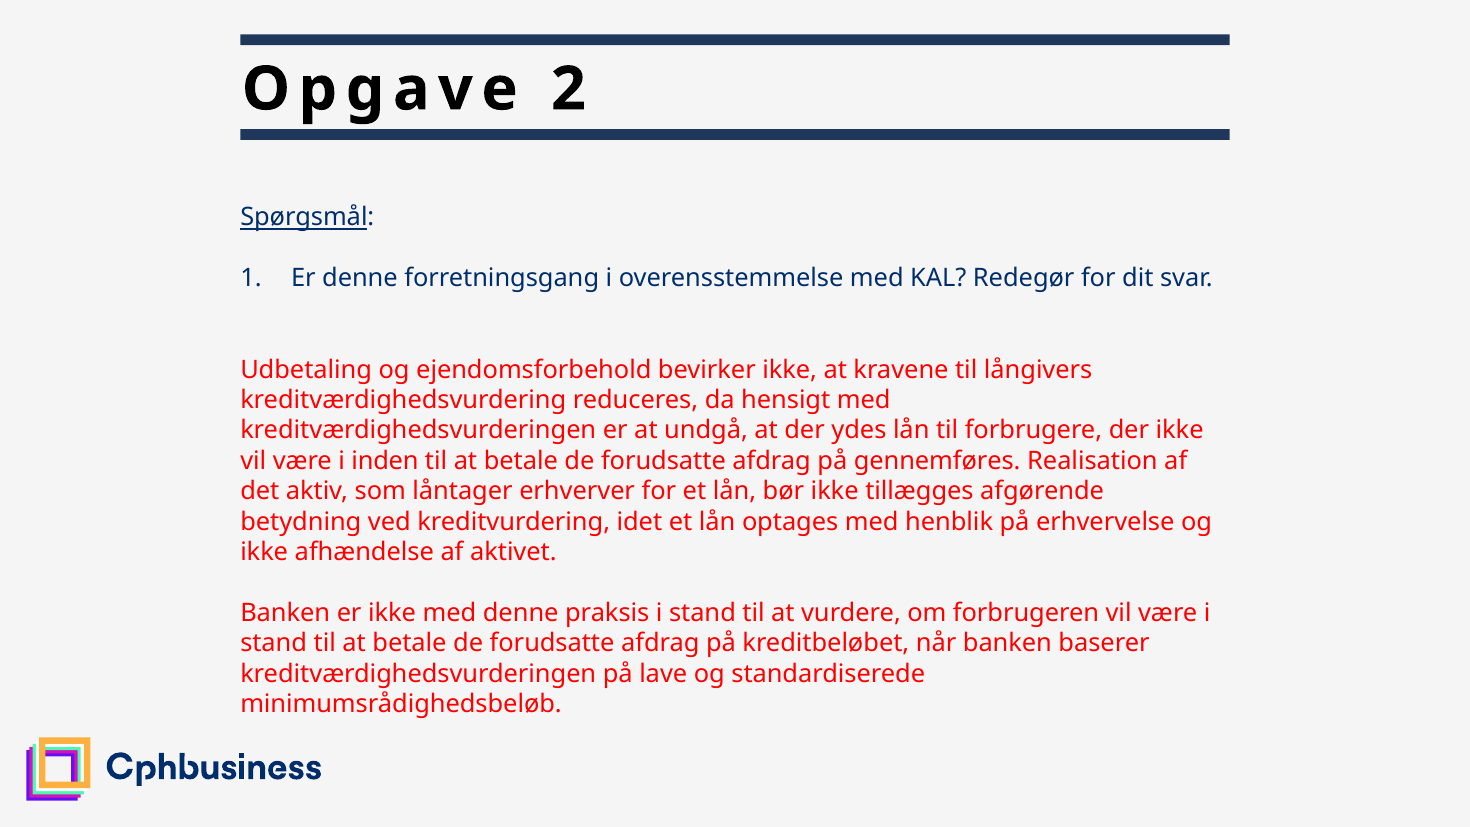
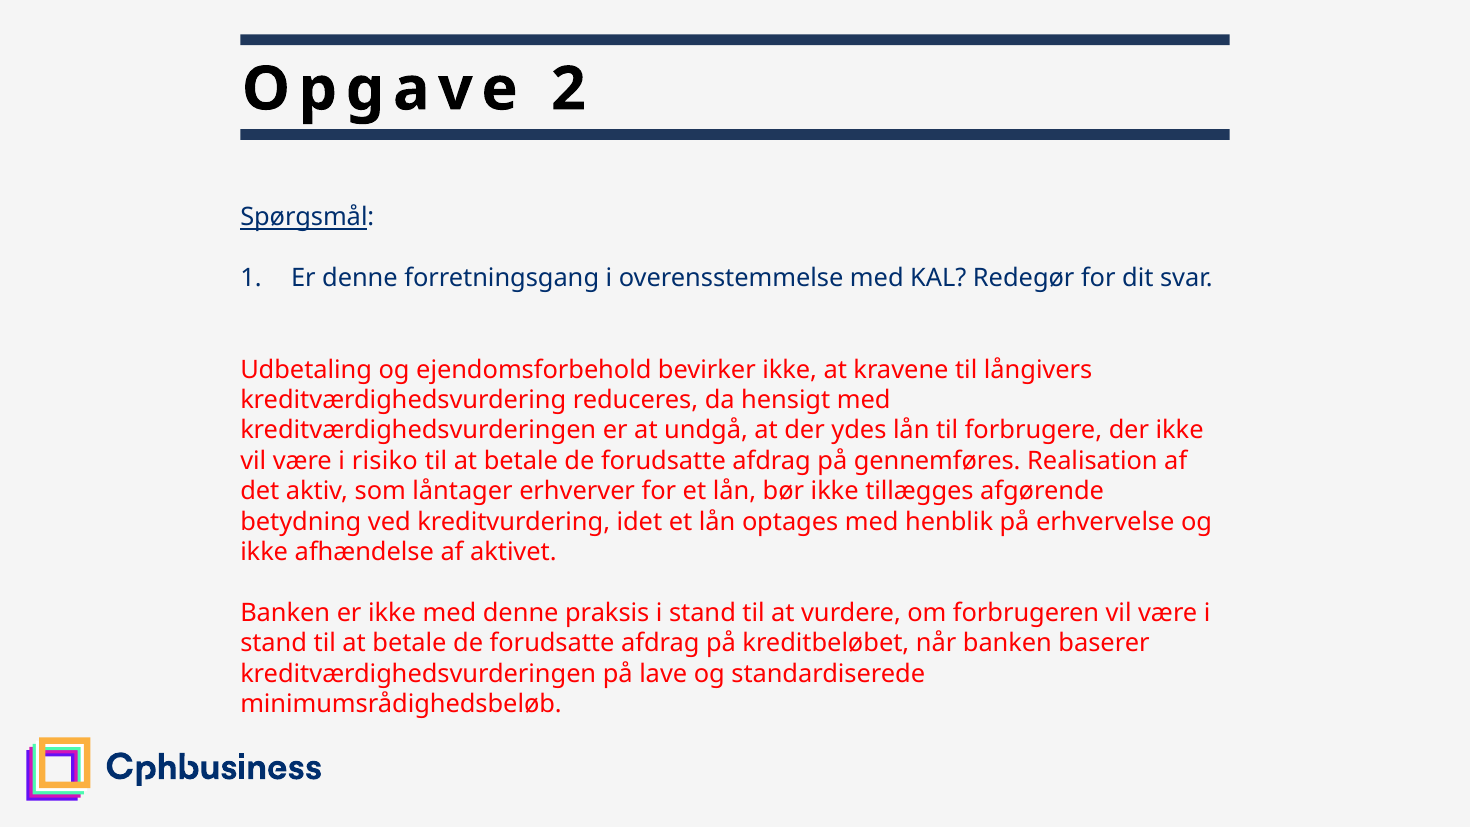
inden: inden -> risiko (385, 461)
